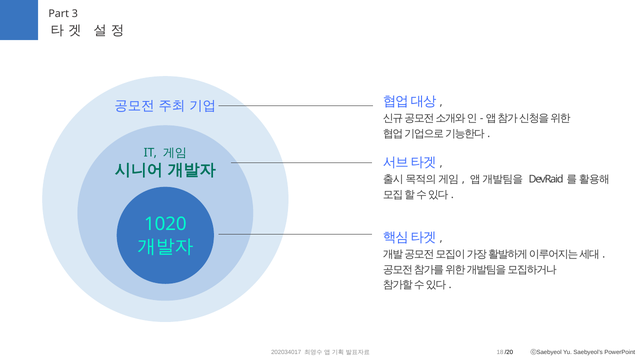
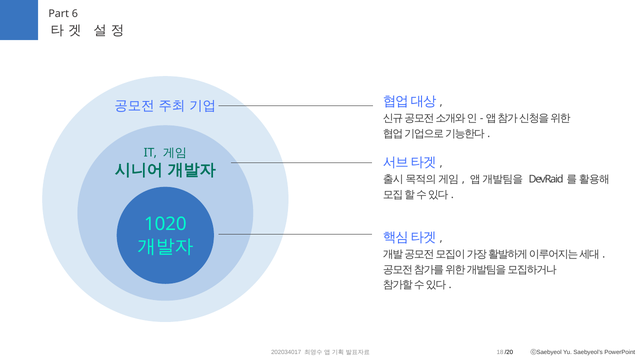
3: 3 -> 6 (75, 14)
